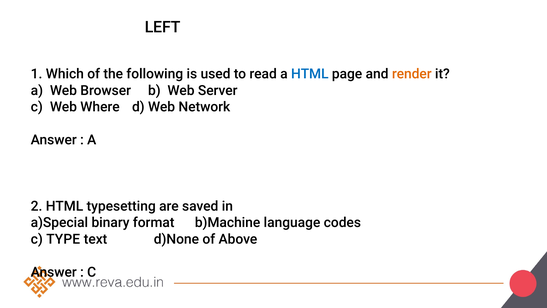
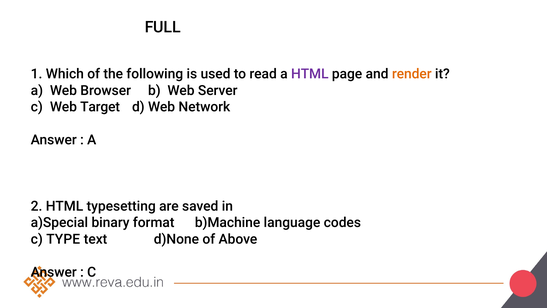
LEFT: LEFT -> FULL (163, 27)
HTML colour: blue -> purple (310, 74)
Where: Where -> Target (100, 107)
